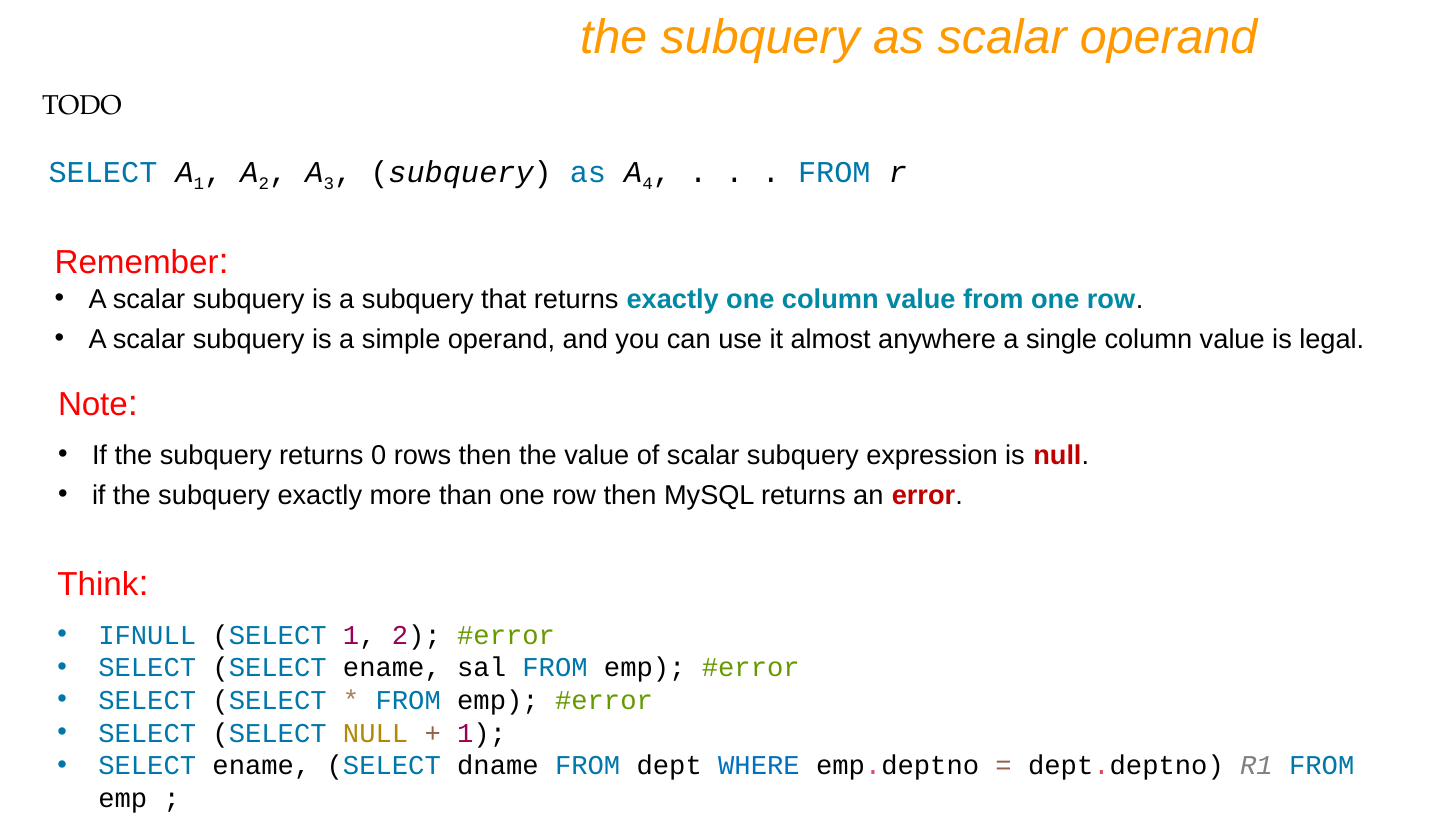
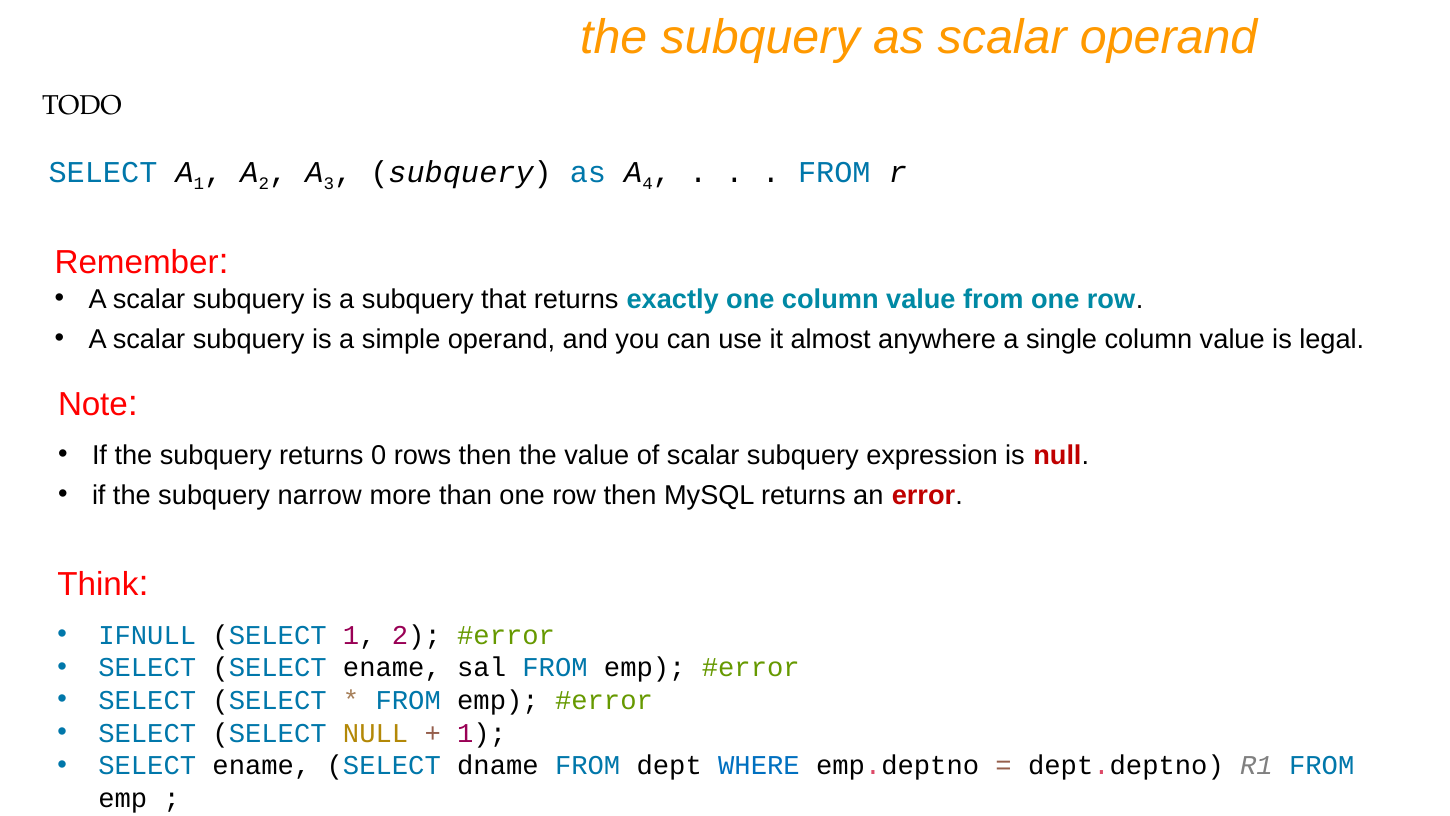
subquery exactly: exactly -> narrow (320, 495)
